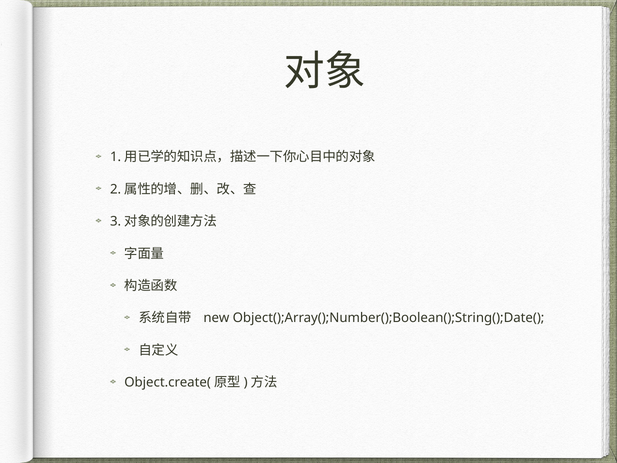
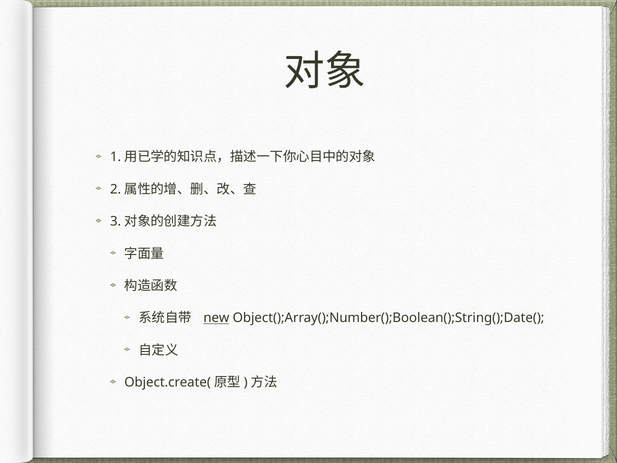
new underline: none -> present (216, 318)
